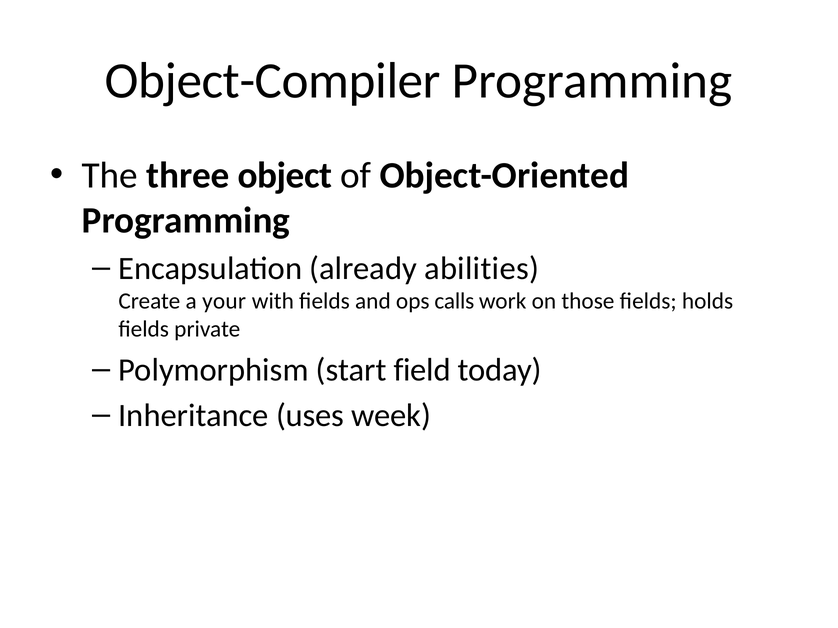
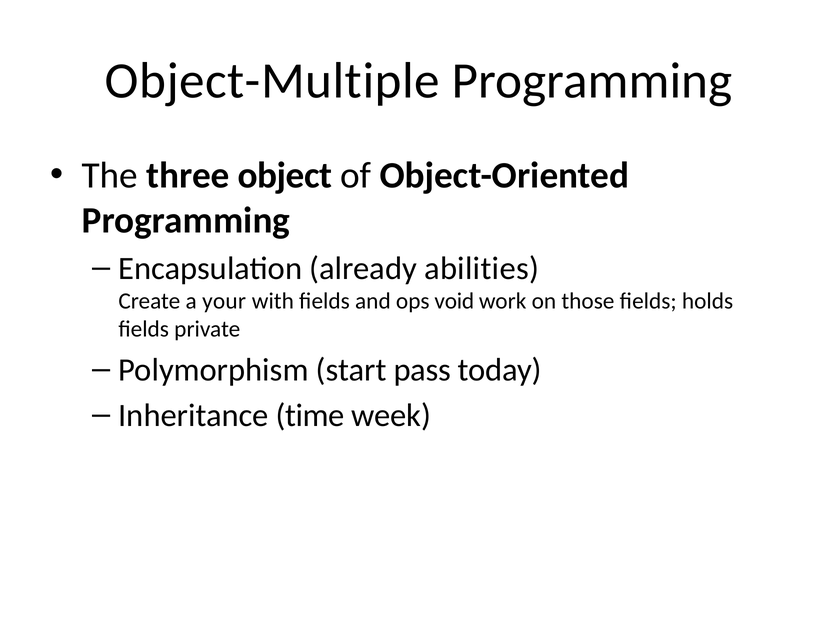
Object-Compiler: Object-Compiler -> Object-Multiple (272, 81)
calls: calls -> void (454, 302)
field: field -> pass (422, 370)
uses: uses -> time (310, 416)
